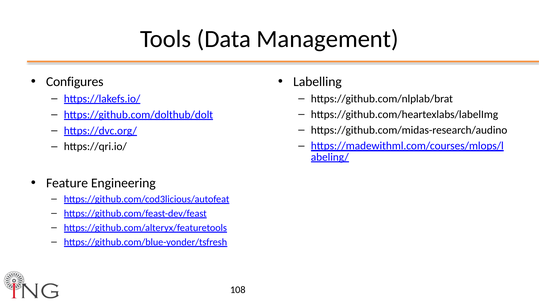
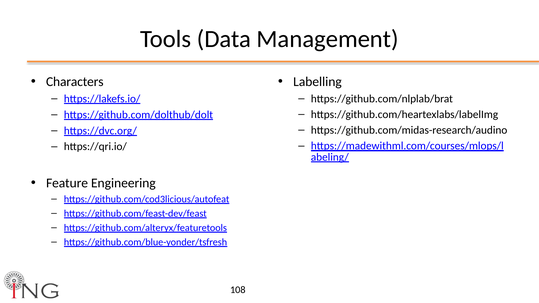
Configures: Configures -> Characters (75, 82)
